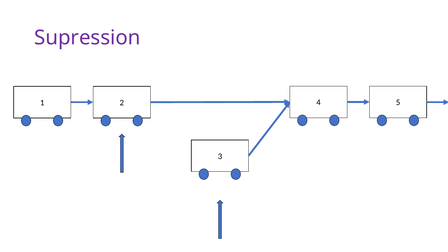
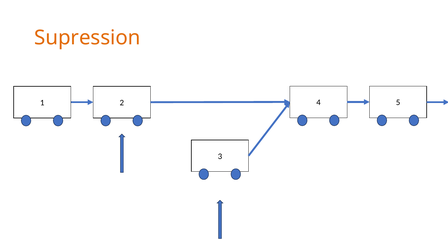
Supression colour: purple -> orange (87, 38)
